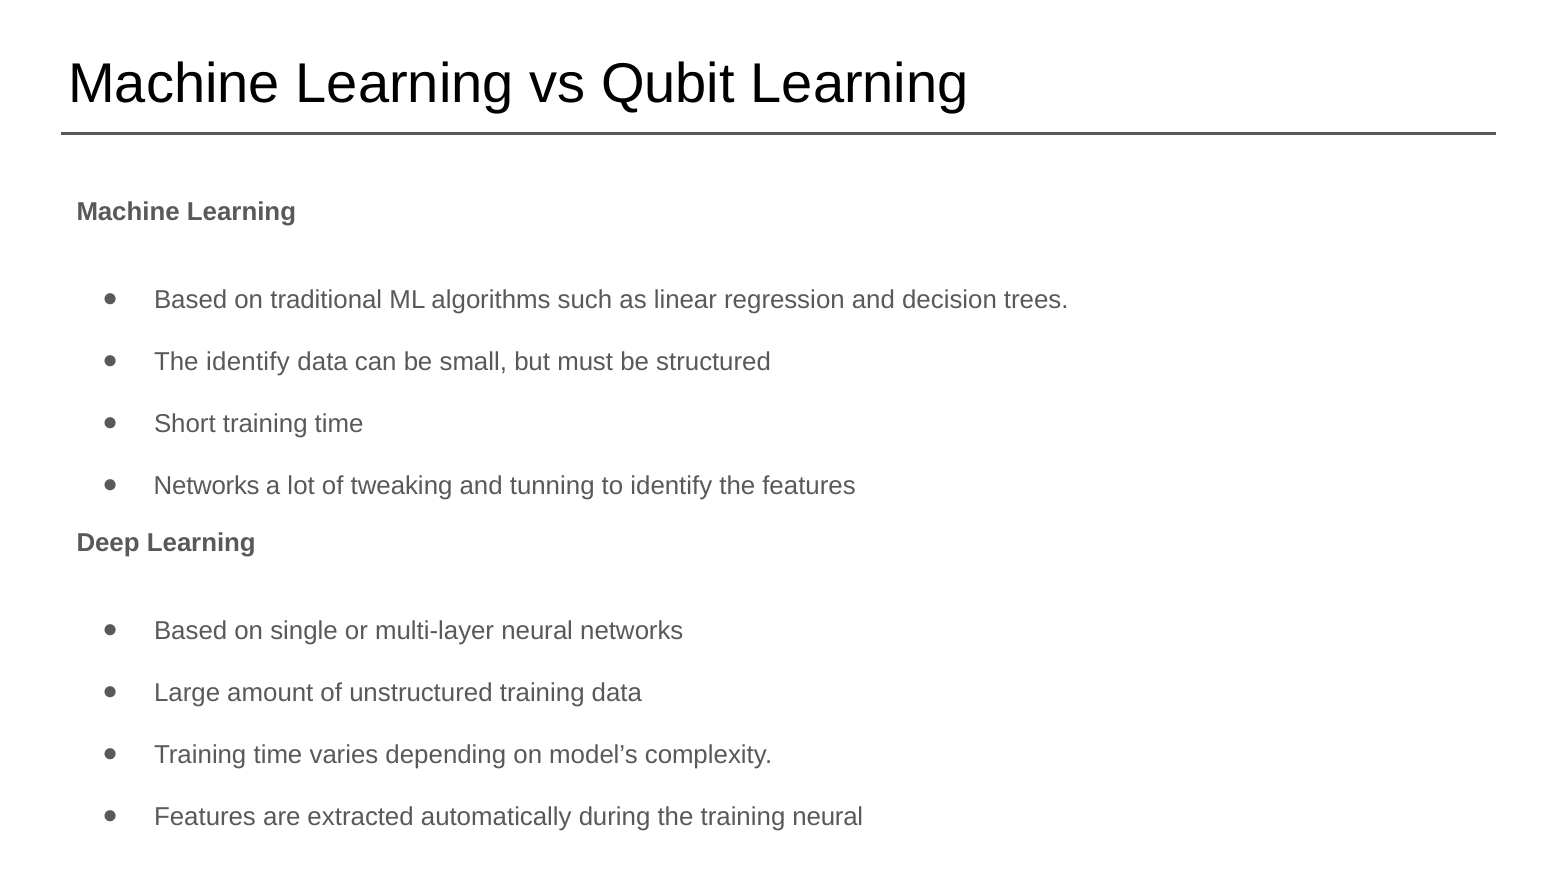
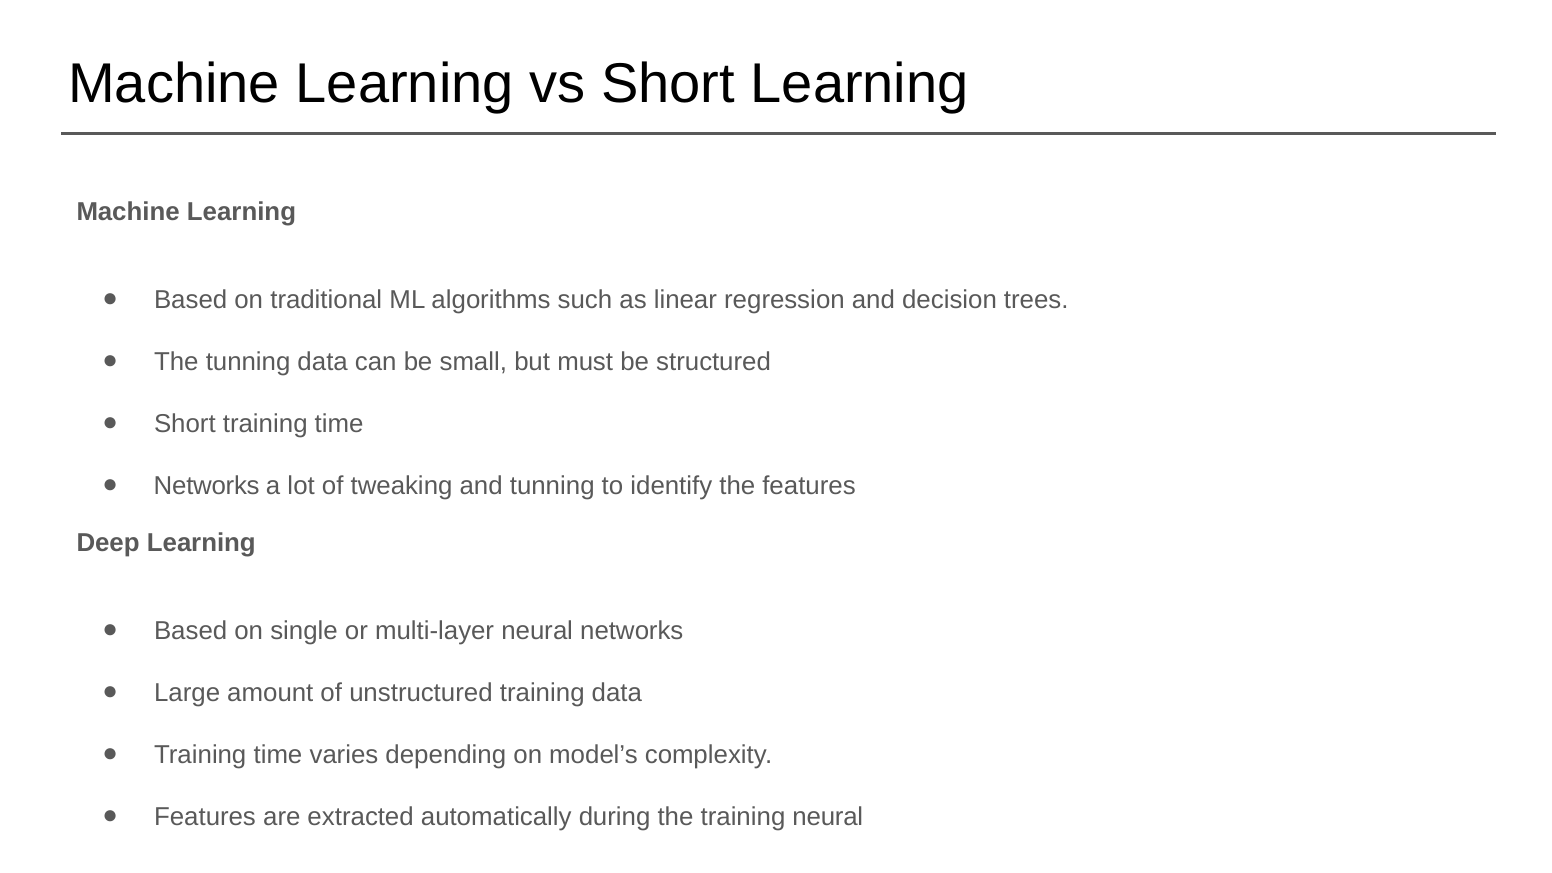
vs Qubit: Qubit -> Short (668, 84)
The identify: identify -> tunning (248, 362)
